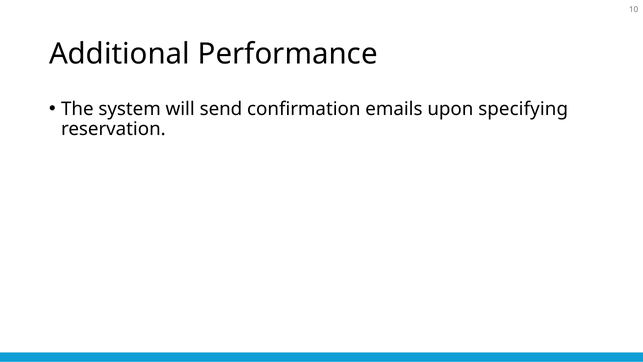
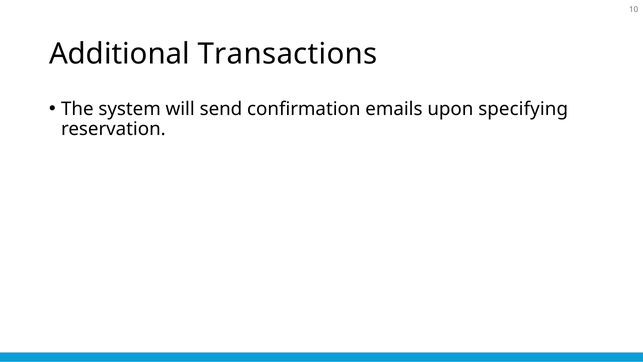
Performance: Performance -> Transactions (288, 54)
